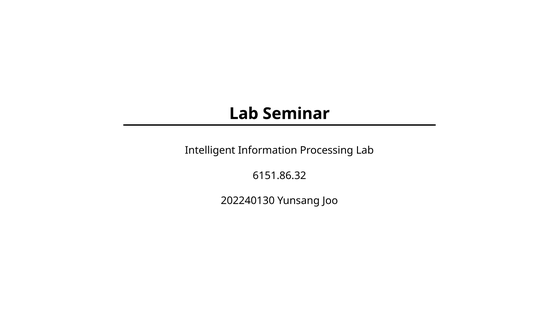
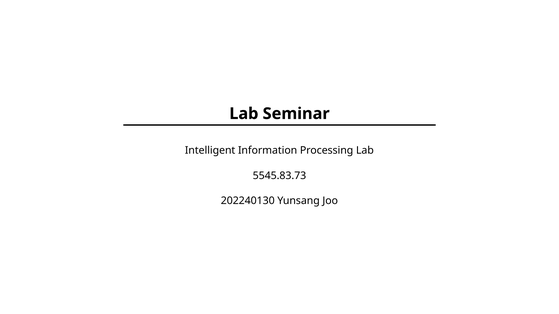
6151.86.32: 6151.86.32 -> 5545.83.73 (279, 176)
